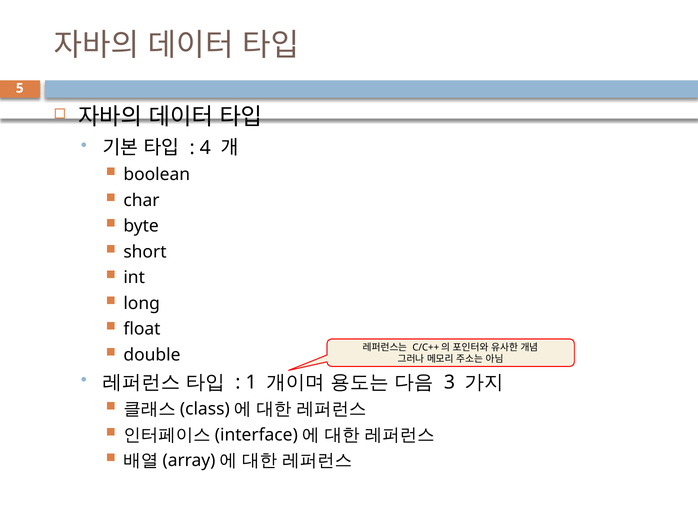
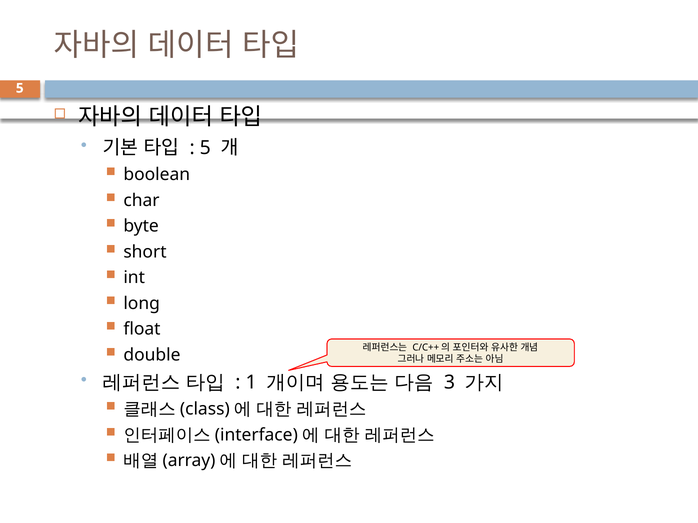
4: 4 -> 5 (205, 148)
